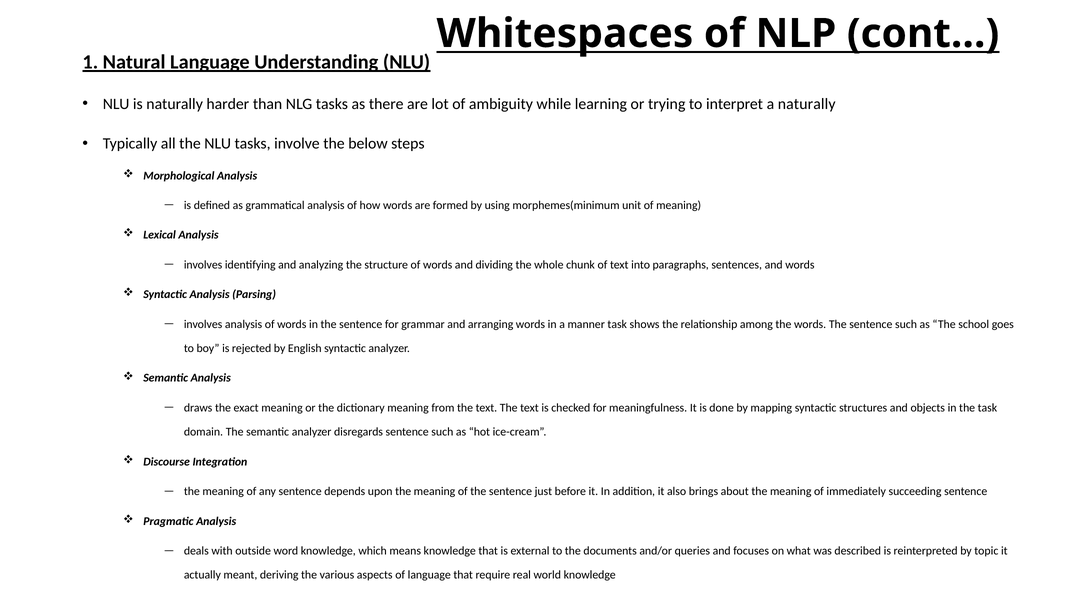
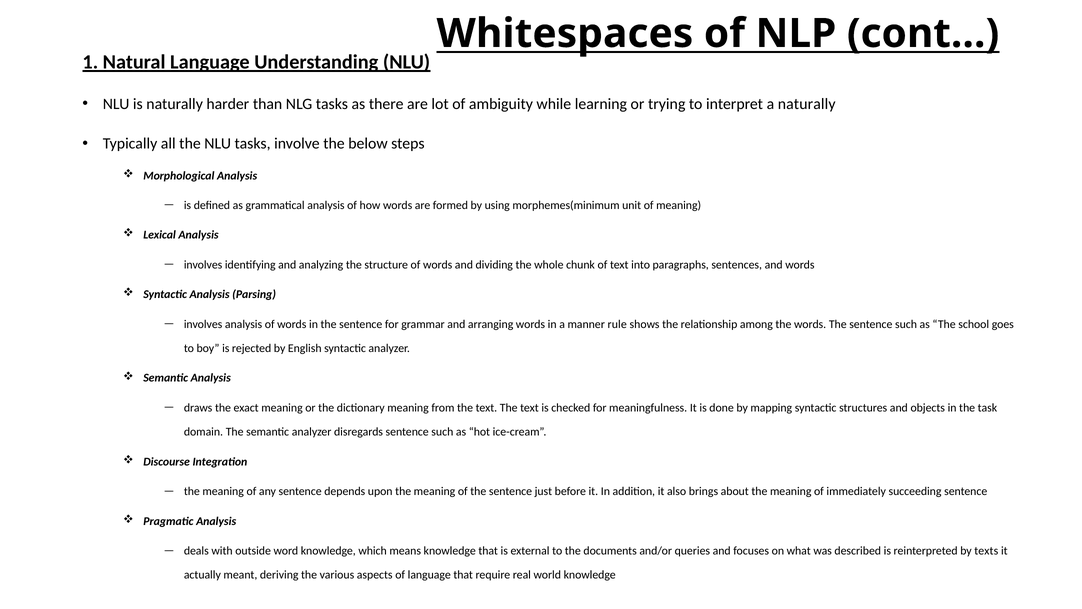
manner task: task -> rule (617, 324)
topic: topic -> texts (986, 551)
